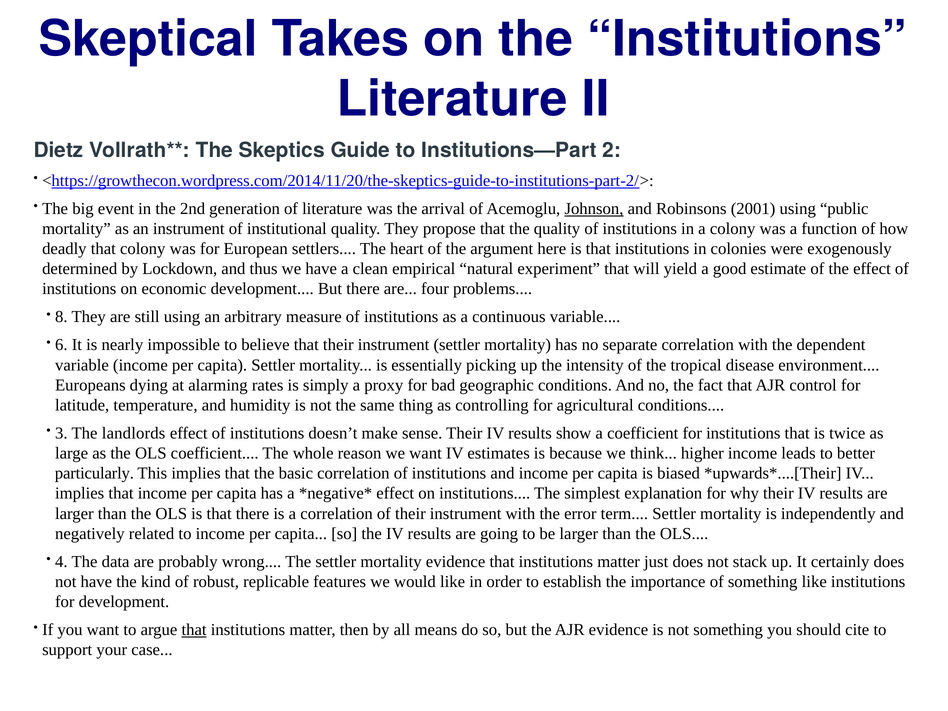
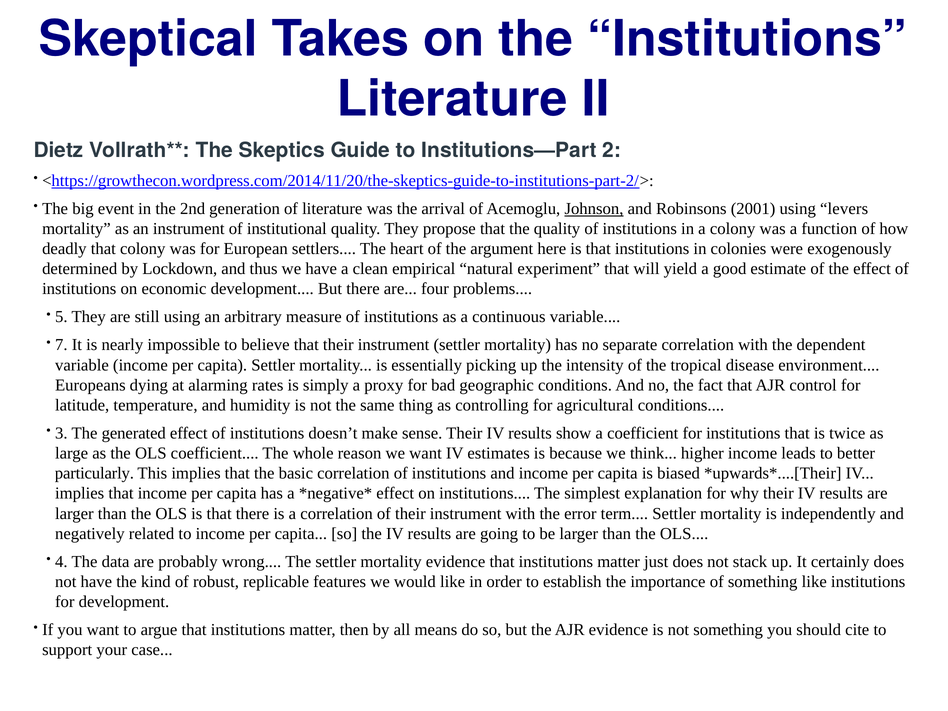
public: public -> levers (844, 209)
8: 8 -> 5 (61, 317)
6: 6 -> 7 (61, 345)
landlords: landlords -> generated (134, 433)
that underline: present -> none (194, 630)
